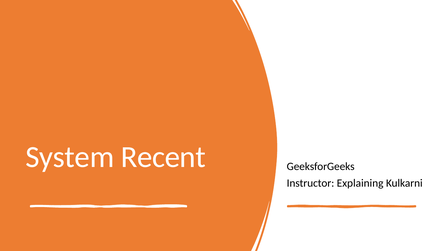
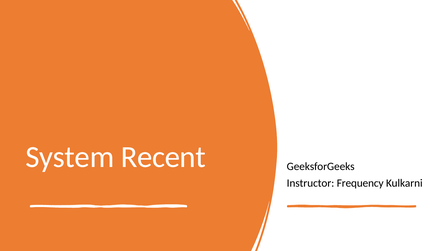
Explaining: Explaining -> Frequency (360, 183)
